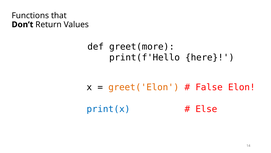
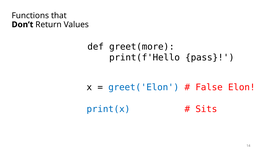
here: here -> pass (210, 57)
greet('Elon colour: orange -> blue (144, 87)
Else: Else -> Sits (206, 109)
